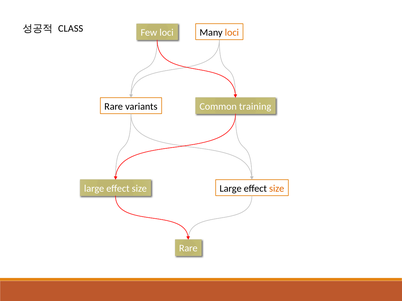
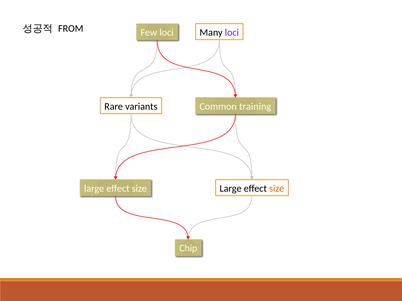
CLASS: CLASS -> FROM (71, 29)
loci colour: orange -> purple (232, 33)
Rare: Rare -> Chip (188, 249)
